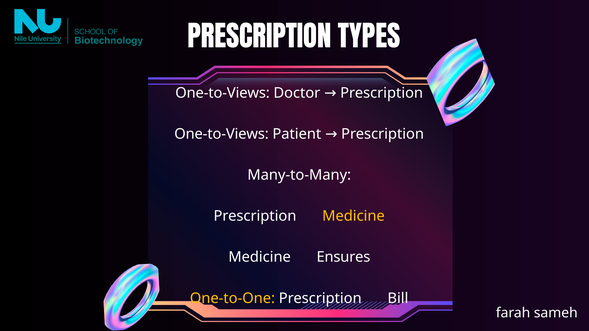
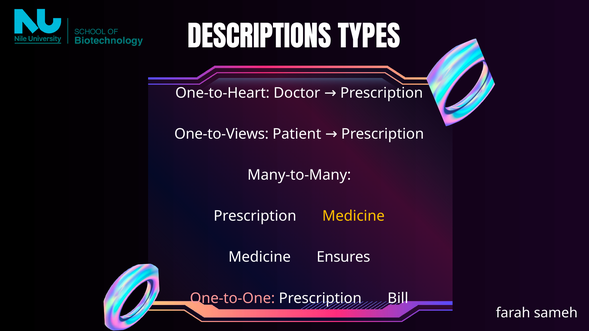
PRESCRIPTION: PRESCRIPTION -> DESCRIPTIONS (259, 38)
One-to-Views: One-to-Views -> One-to-Heart (222, 93)
One-to-One colour: yellow -> pink (232, 298)
